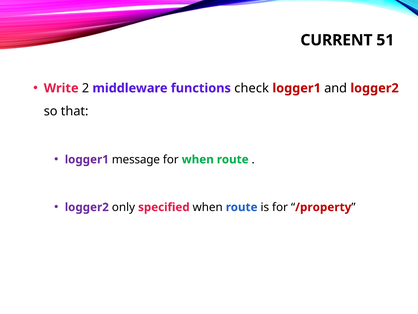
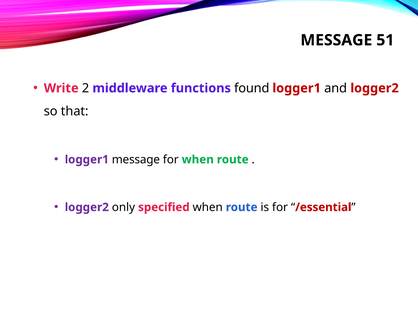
CURRENT: CURRENT -> MESSAGE (336, 40)
check: check -> found (252, 88)
/property: /property -> /essential (323, 207)
